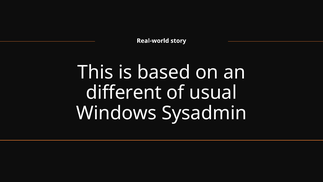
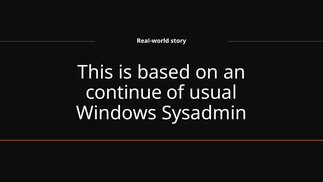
different: different -> continue (124, 93)
